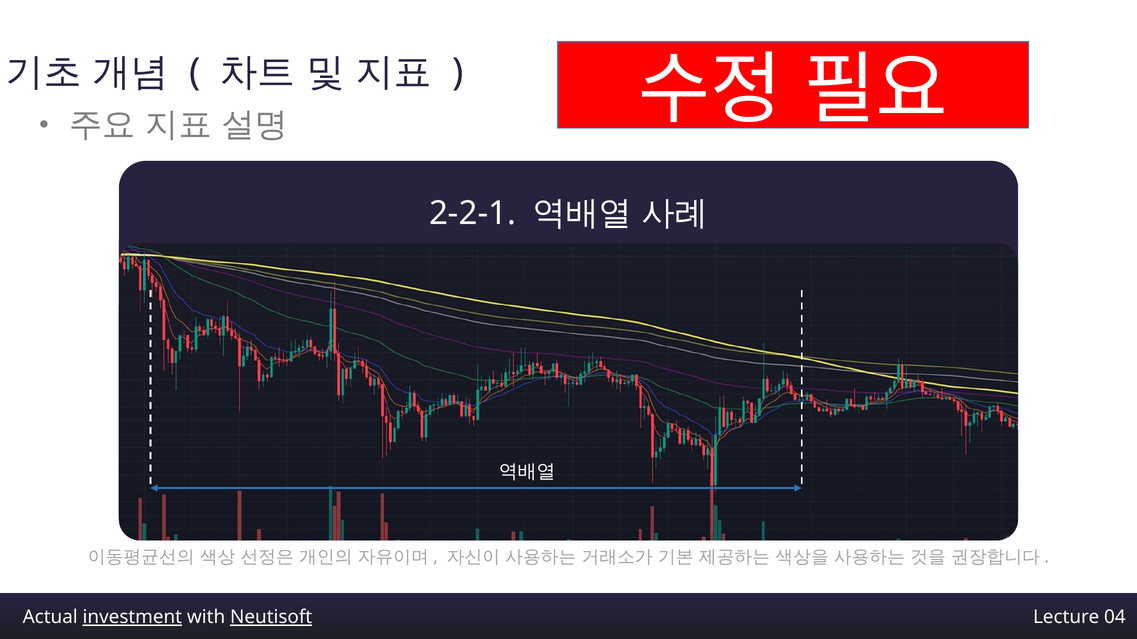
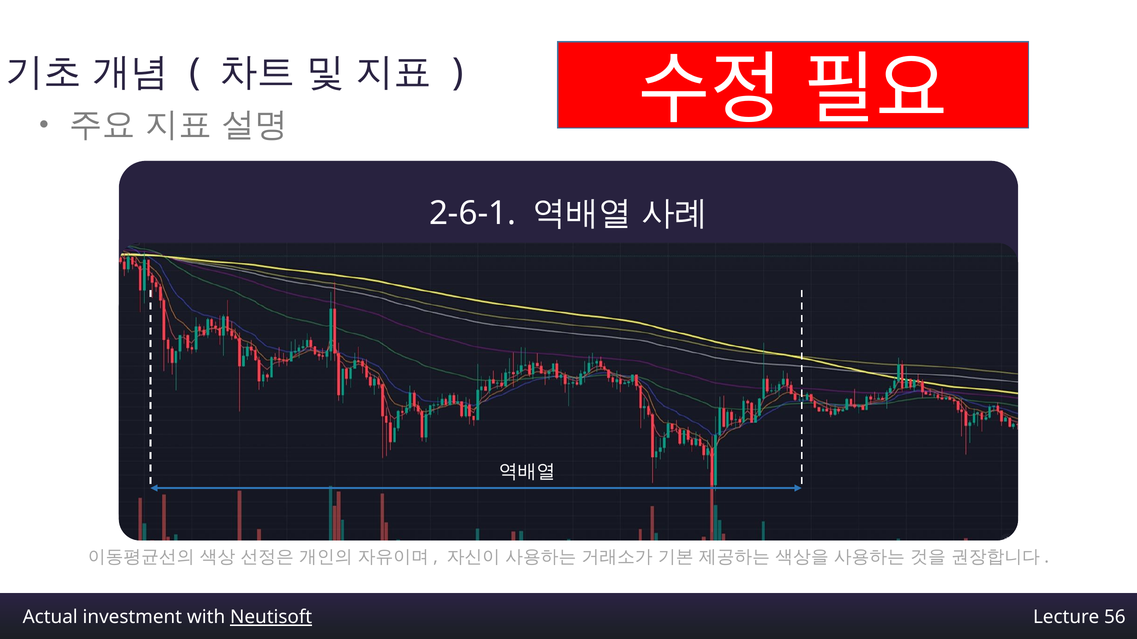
2-2-1: 2-2-1 -> 2-6-1 (473, 214)
investment underline: present -> none (132, 618)
04: 04 -> 56 (1115, 618)
